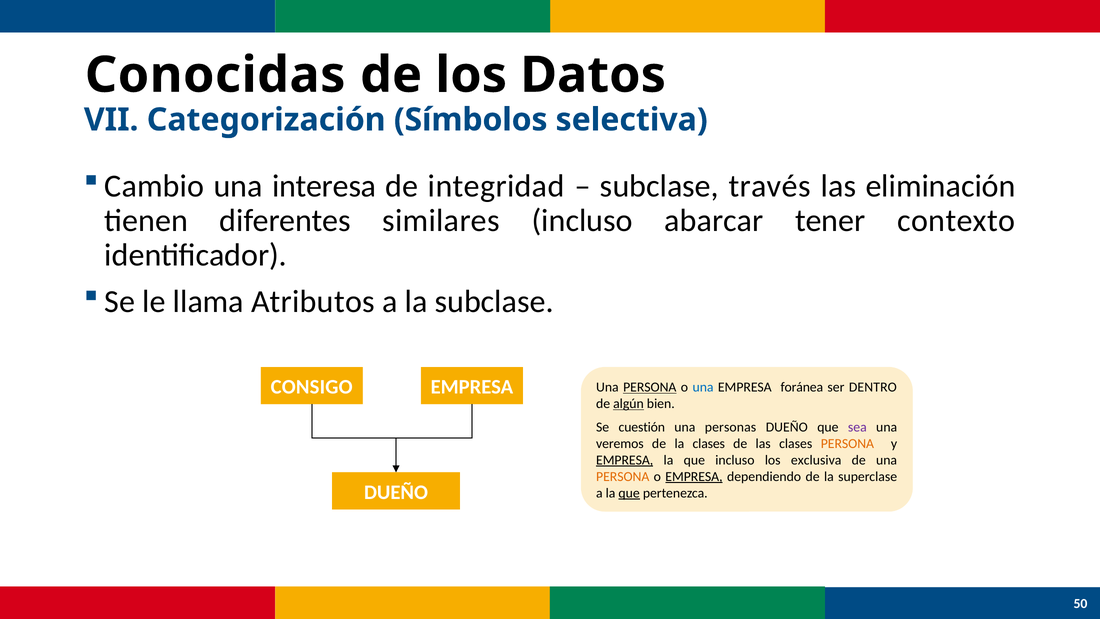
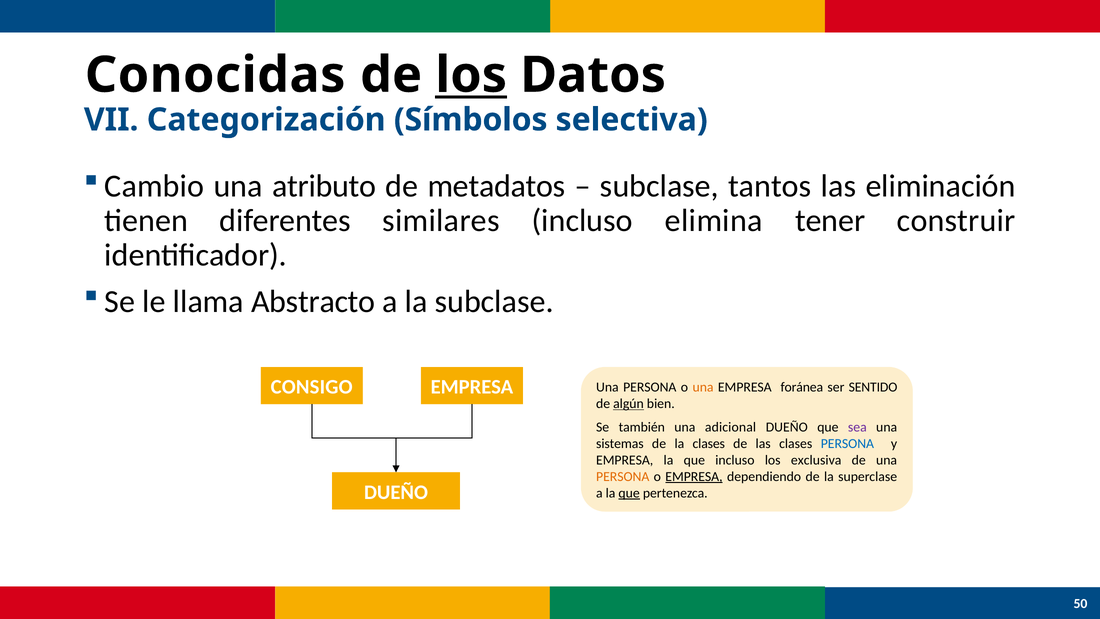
los underline: none -> present (471, 75)
interesa: interesa -> atributo (324, 186)
integridad: integridad -> metadatos (496, 186)
través: través -> tantos (770, 186)
abarcar: abarcar -> elimina (714, 221)
contexto: contexto -> construir (956, 221)
Atributos: Atributos -> Abstracto (313, 301)
PERSONA underline: present -> none (650, 387)
una colour: blue -> orange (703, 387)
DENTRO: DENTRO -> SENTIDO (873, 387)
cuestión: cuestión -> también (642, 427)
personas: personas -> adicional (731, 427)
veremos: veremos -> sistemas (620, 443)
PERSONA colour: orange -> blue (847, 443)
EMPRESA underline: present -> none (625, 460)
